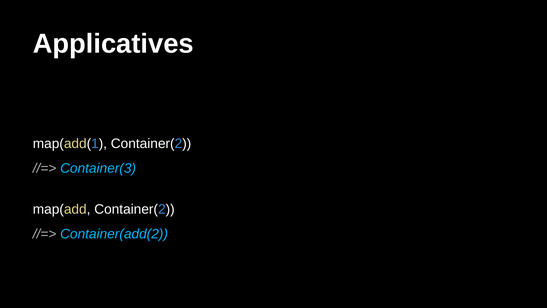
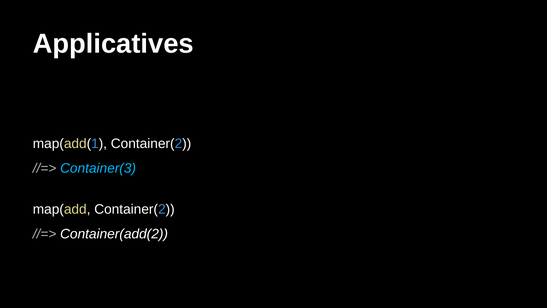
Container(add(2 colour: light blue -> white (114, 234)
